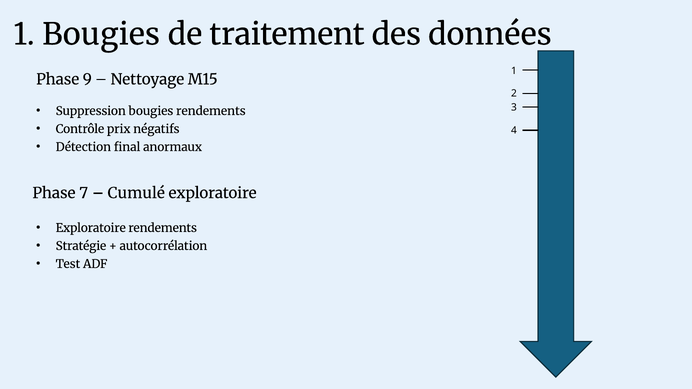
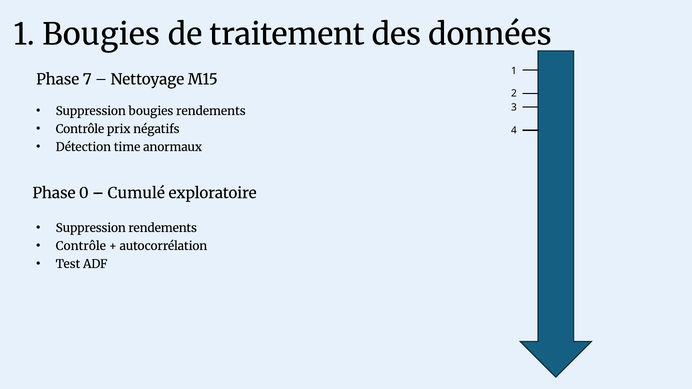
9: 9 -> 7 (87, 79)
final: final -> time (127, 147)
7: 7 -> 0 (84, 193)
Exploratoire: Exploratoire -> Suppression (91, 228)
Stratégie: Stratégie -> Contrôle (81, 246)
